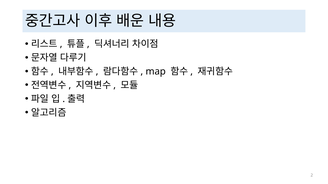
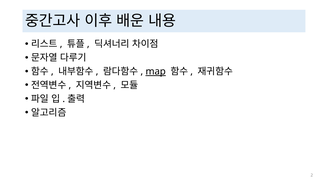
map underline: none -> present (156, 72)
